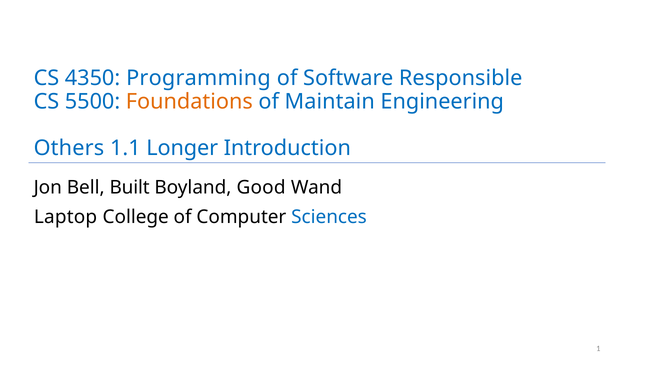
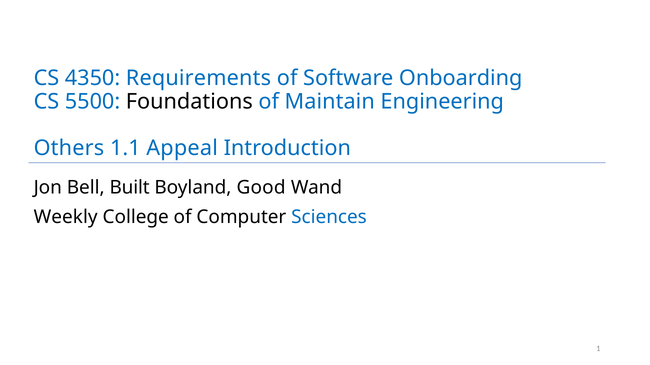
Programming: Programming -> Requirements (198, 78)
Responsible: Responsible -> Onboarding (461, 78)
Foundations colour: orange -> black (189, 102)
Longer: Longer -> Appeal (182, 148)
Laptop: Laptop -> Weekly (66, 217)
